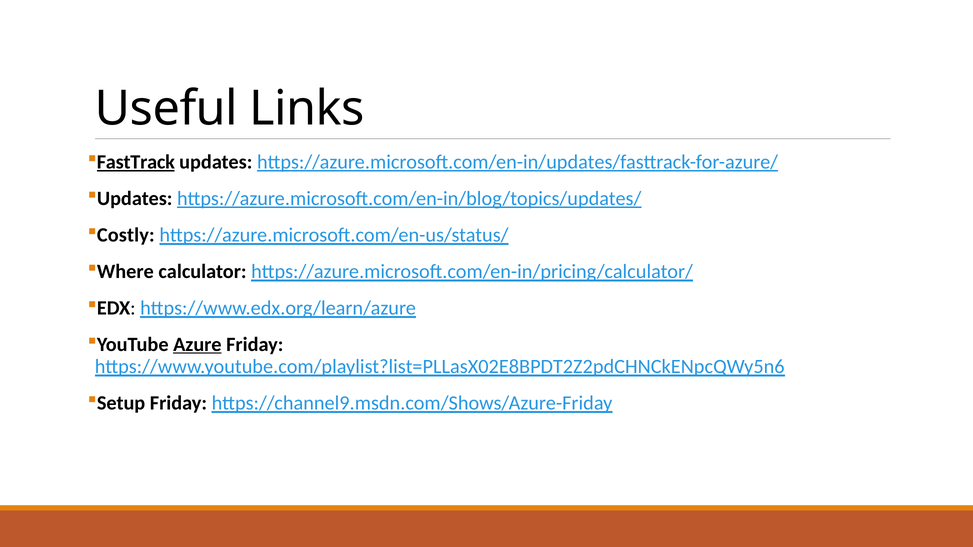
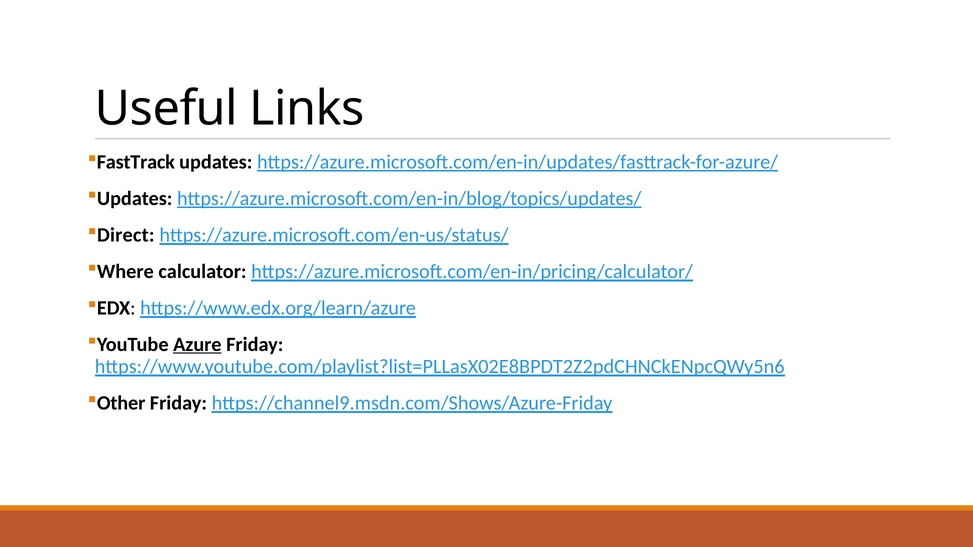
FastTrack underline: present -> none (136, 162)
Costly: Costly -> Direct (126, 235)
Setup: Setup -> Other (121, 403)
